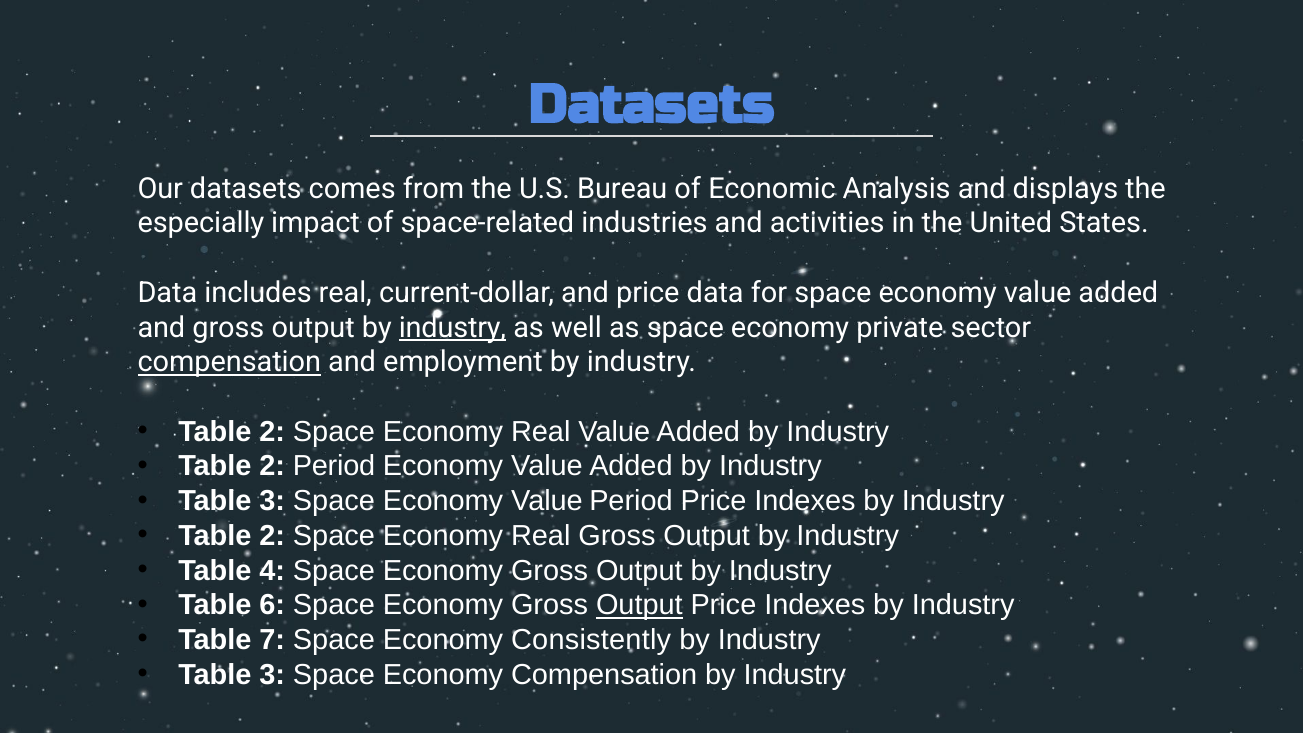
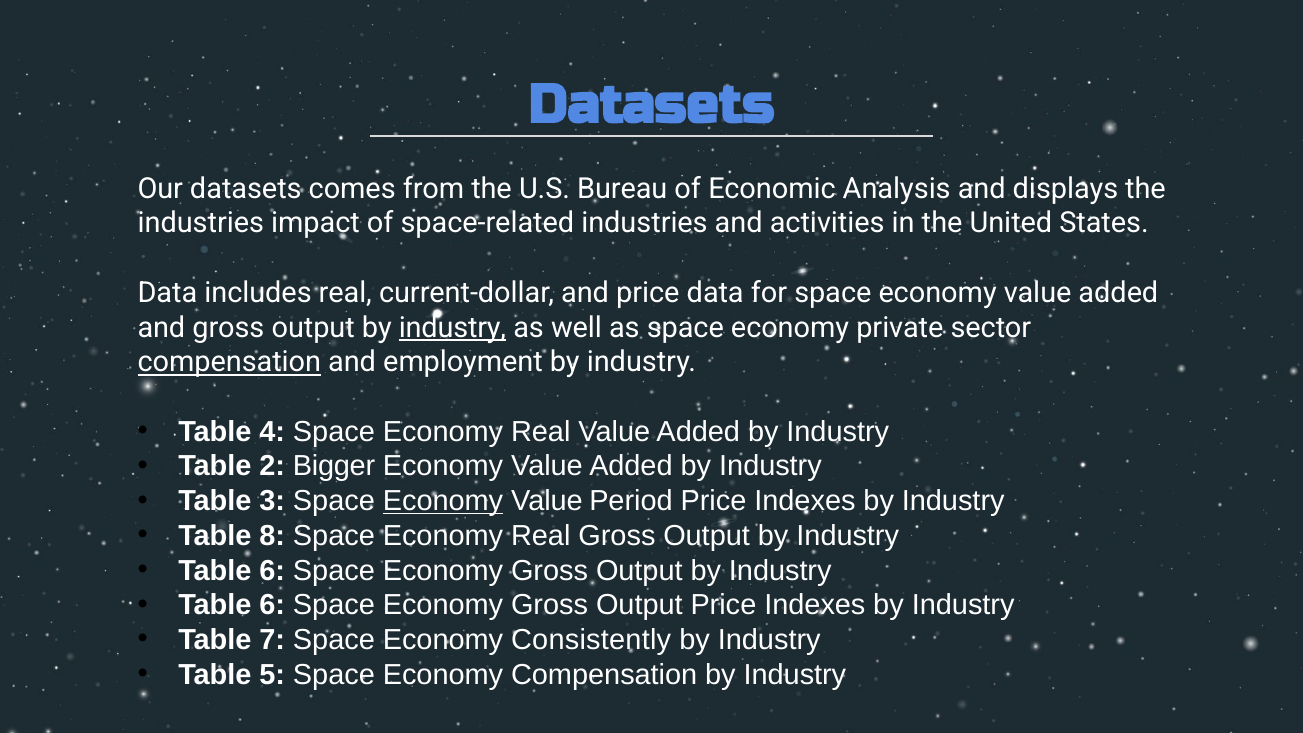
especially: especially -> industries (201, 223)
2: 2 -> 4 (272, 432)
2 Period: Period -> Bigger (334, 466)
Economy underline: none -> present (443, 501)
2: 2 -> 8 (272, 536)
4: 4 -> 6 (272, 571)
Output underline: present -> none (639, 605)
3: 3 -> 5 (272, 675)
